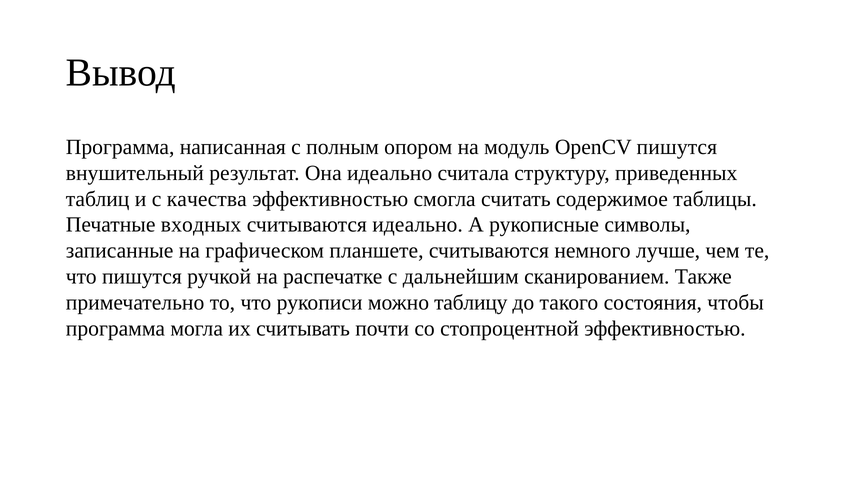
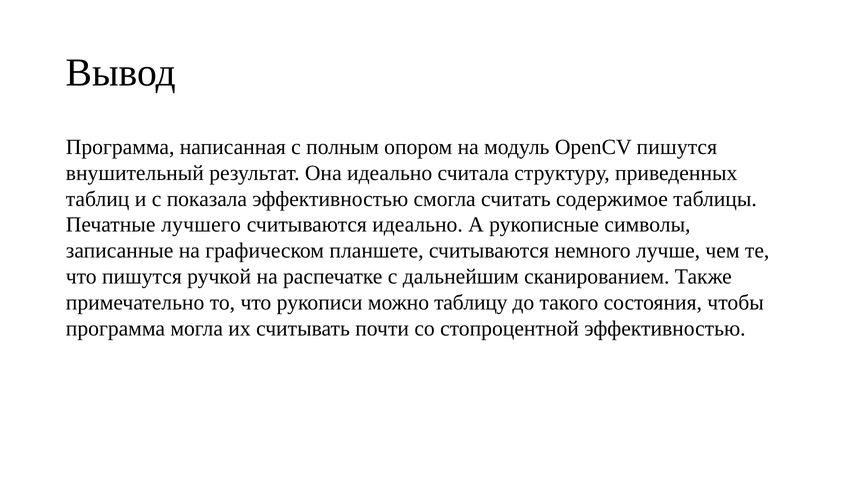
качества: качества -> показала (207, 199)
входных: входных -> лучшего (201, 225)
